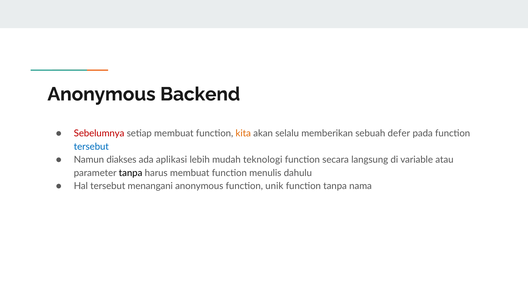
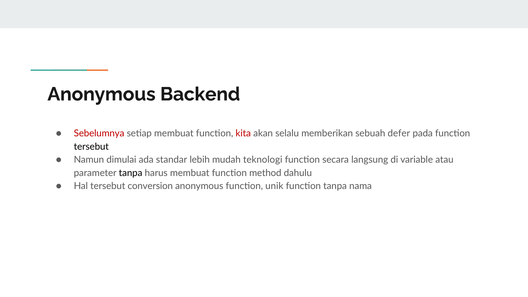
kita colour: orange -> red (243, 133)
tersebut colour: blue -> black (91, 147)
diakses: diakses -> dimulai (121, 160)
aplikasi: aplikasi -> standar (172, 160)
menulis: menulis -> method (265, 173)
menangani: menangani -> conversion (150, 186)
